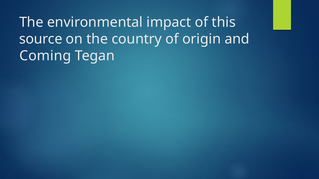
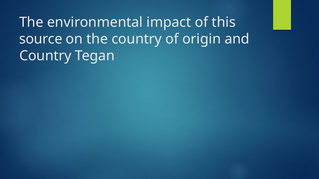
Coming: Coming -> Country (45, 56)
